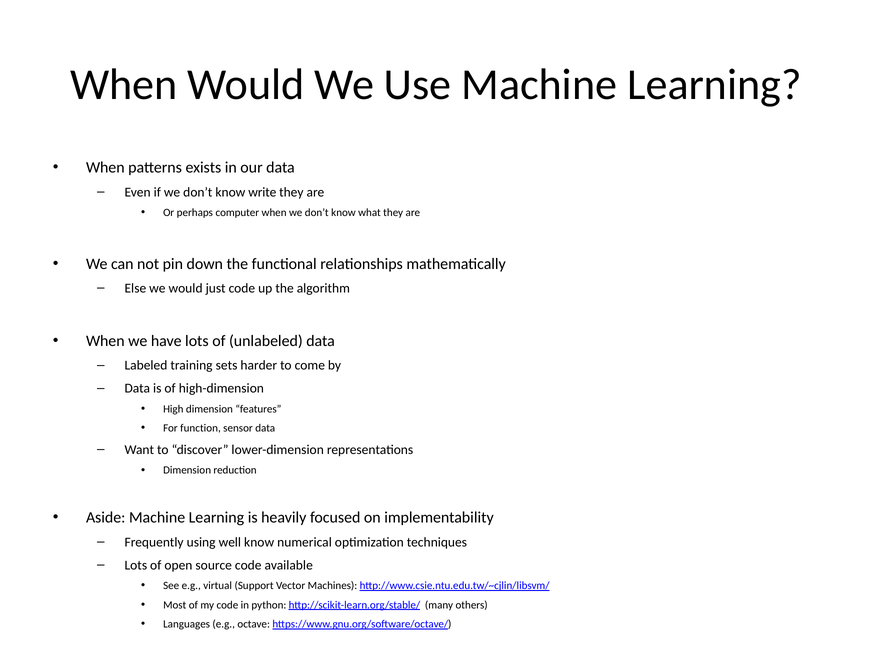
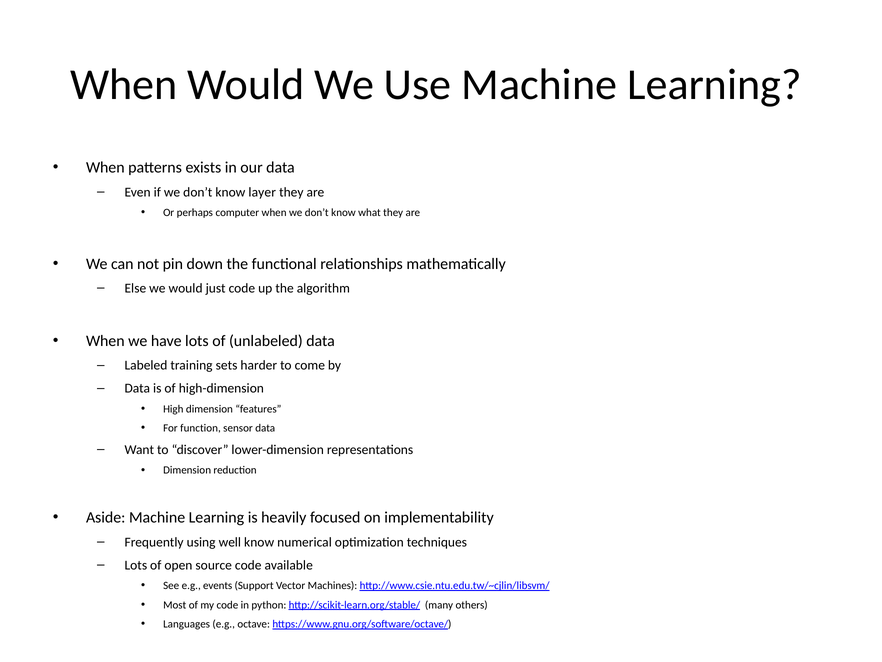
write: write -> layer (262, 192)
virtual: virtual -> events (218, 585)
